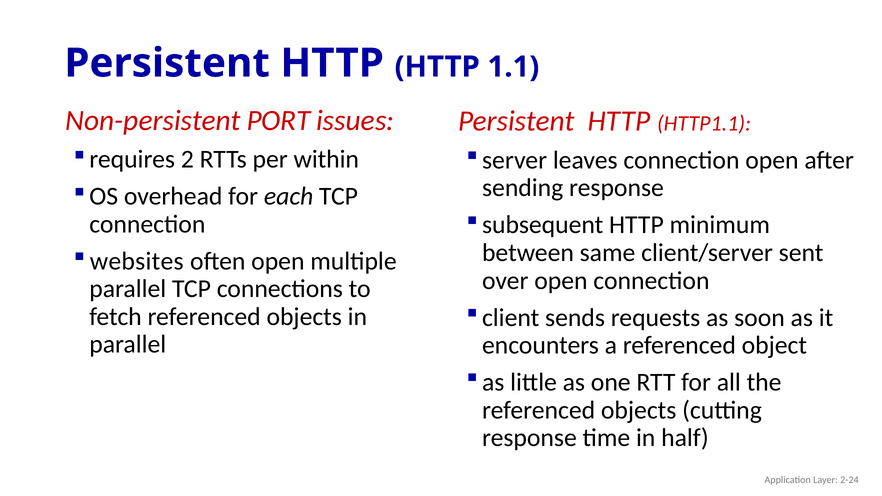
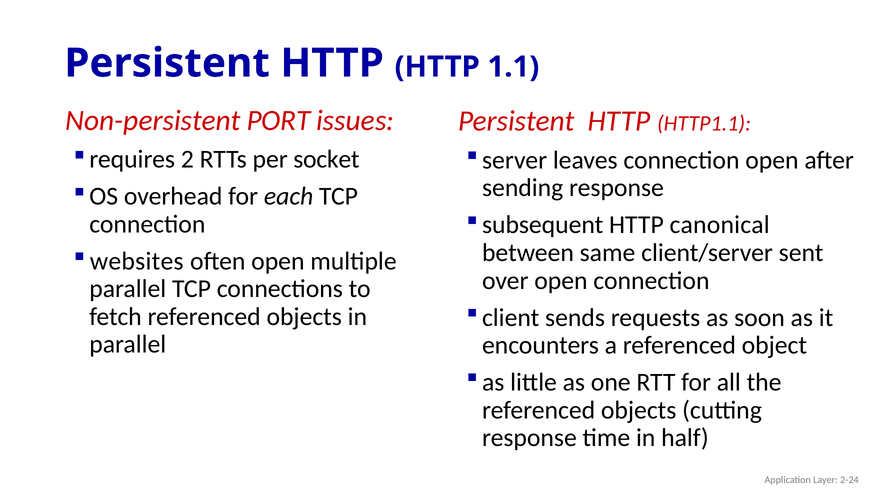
within: within -> socket (326, 159)
minimum: minimum -> canonical (720, 225)
